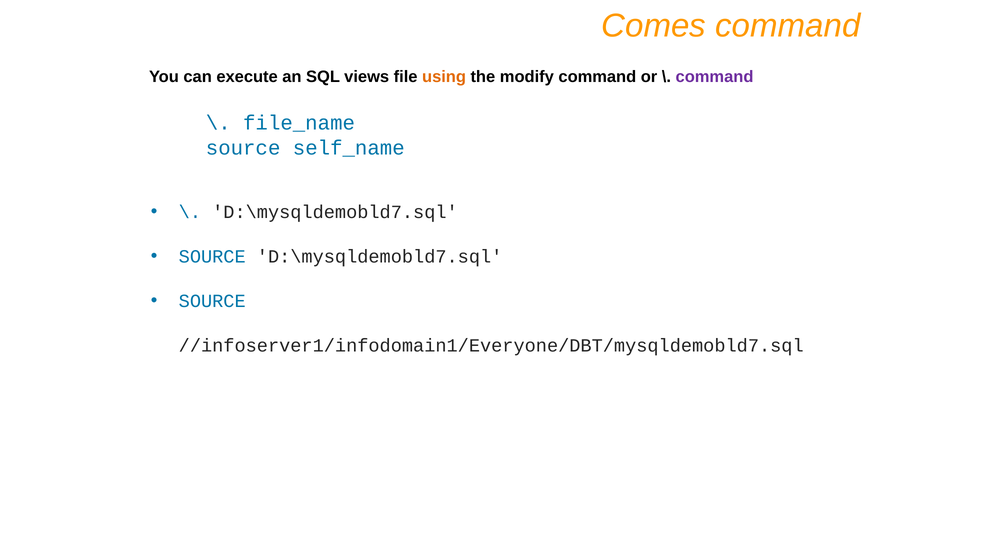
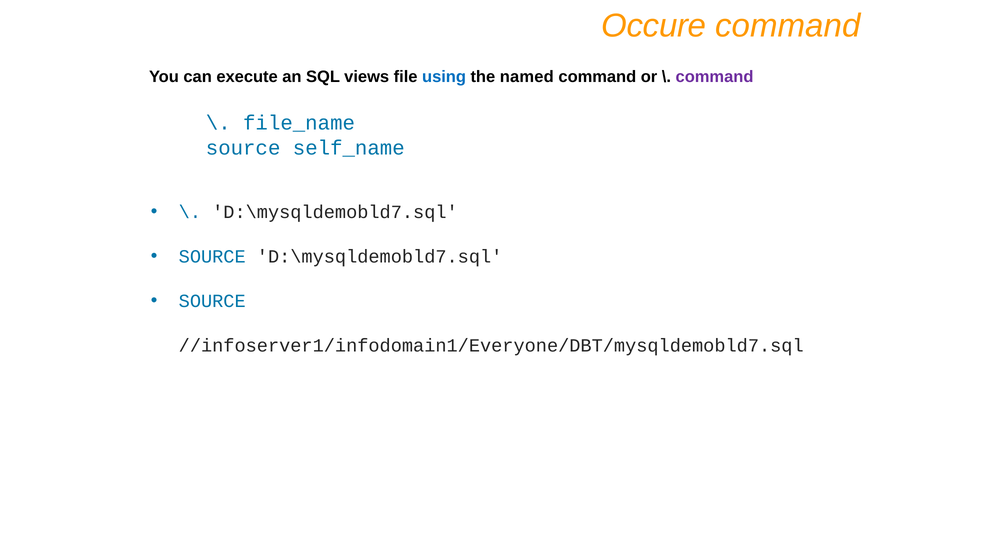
Comes: Comes -> Occure (654, 26)
using colour: orange -> blue (444, 77)
modify: modify -> named (527, 77)
